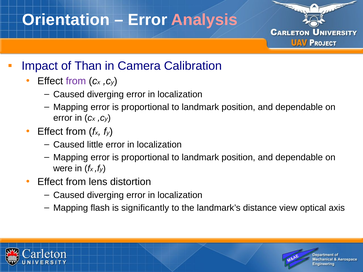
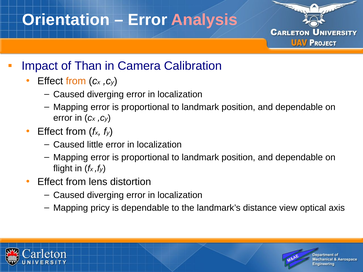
from colour: purple -> orange (76, 81)
were: were -> flight (63, 168)
flash: flash -> pricy (100, 208)
is significantly: significantly -> dependable (145, 208)
